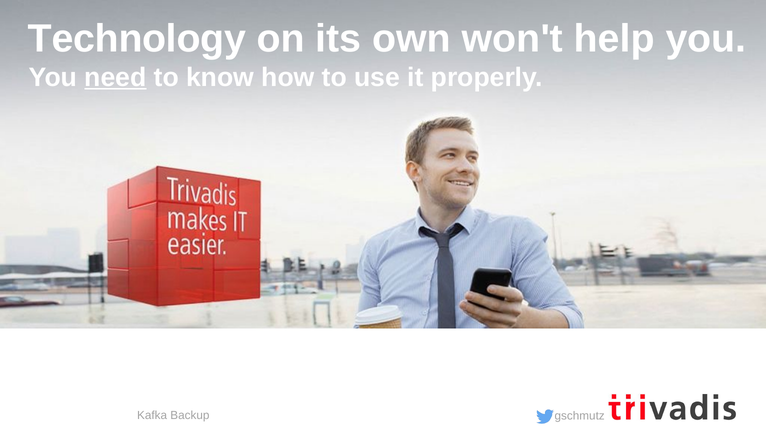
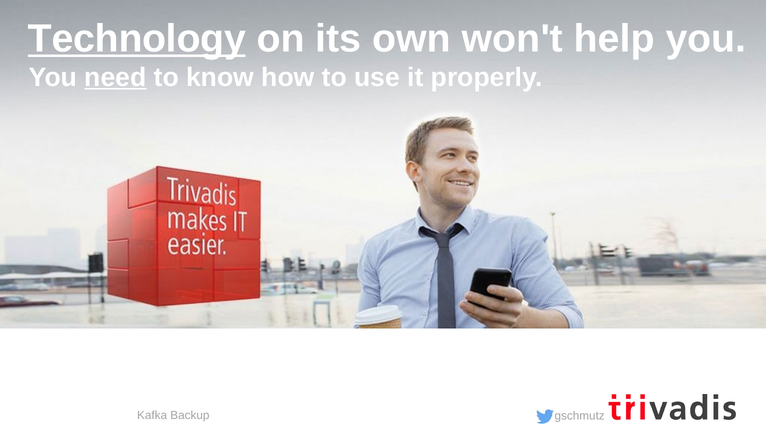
Technology underline: none -> present (137, 39)
